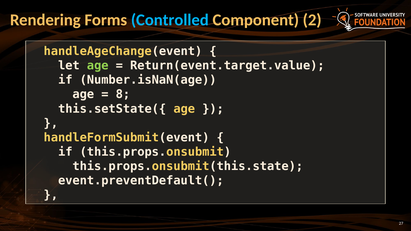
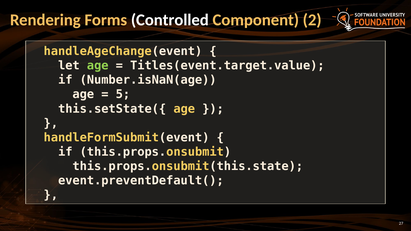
Controlled colour: light blue -> white (170, 20)
Return(event.target.value: Return(event.target.value -> Titles(event.target.value (227, 66)
8: 8 -> 5 (123, 94)
